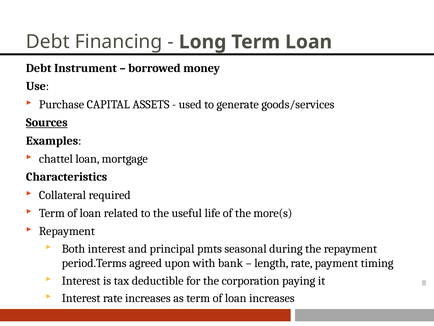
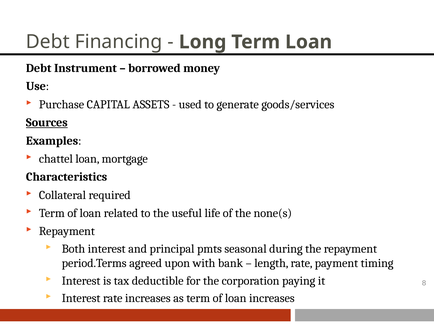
more(s: more(s -> none(s (273, 213)
